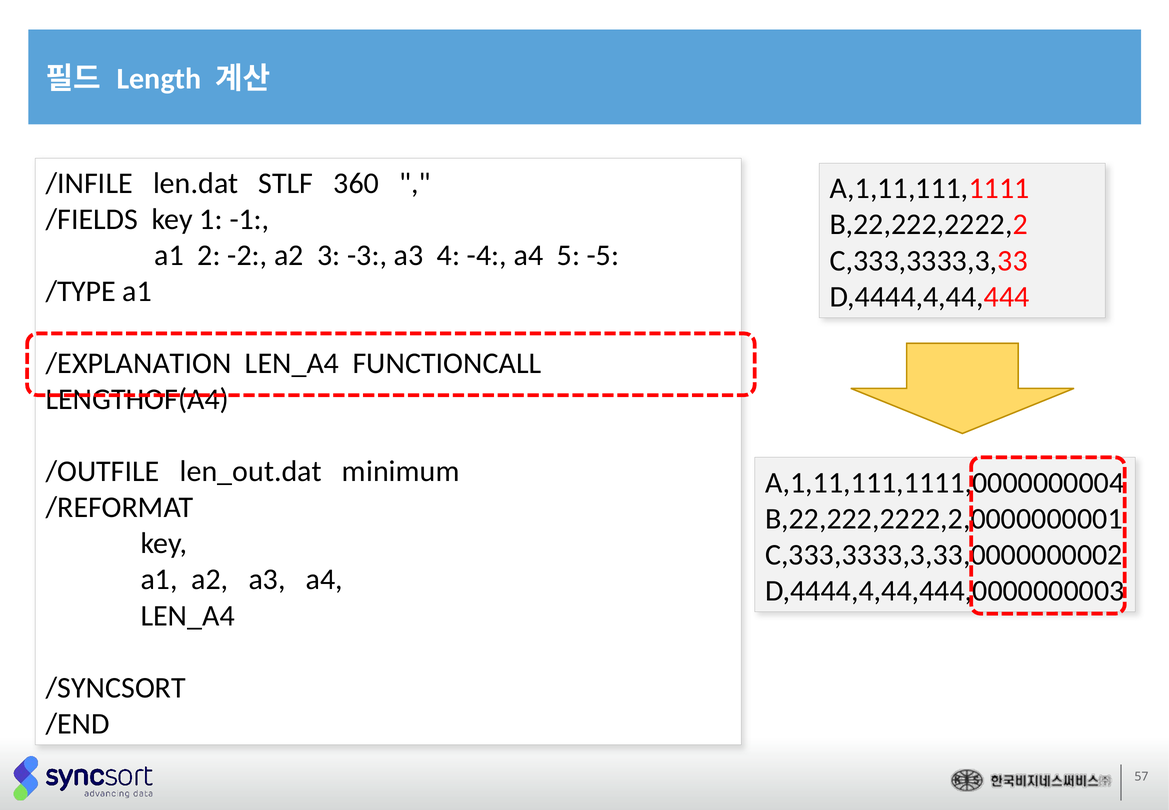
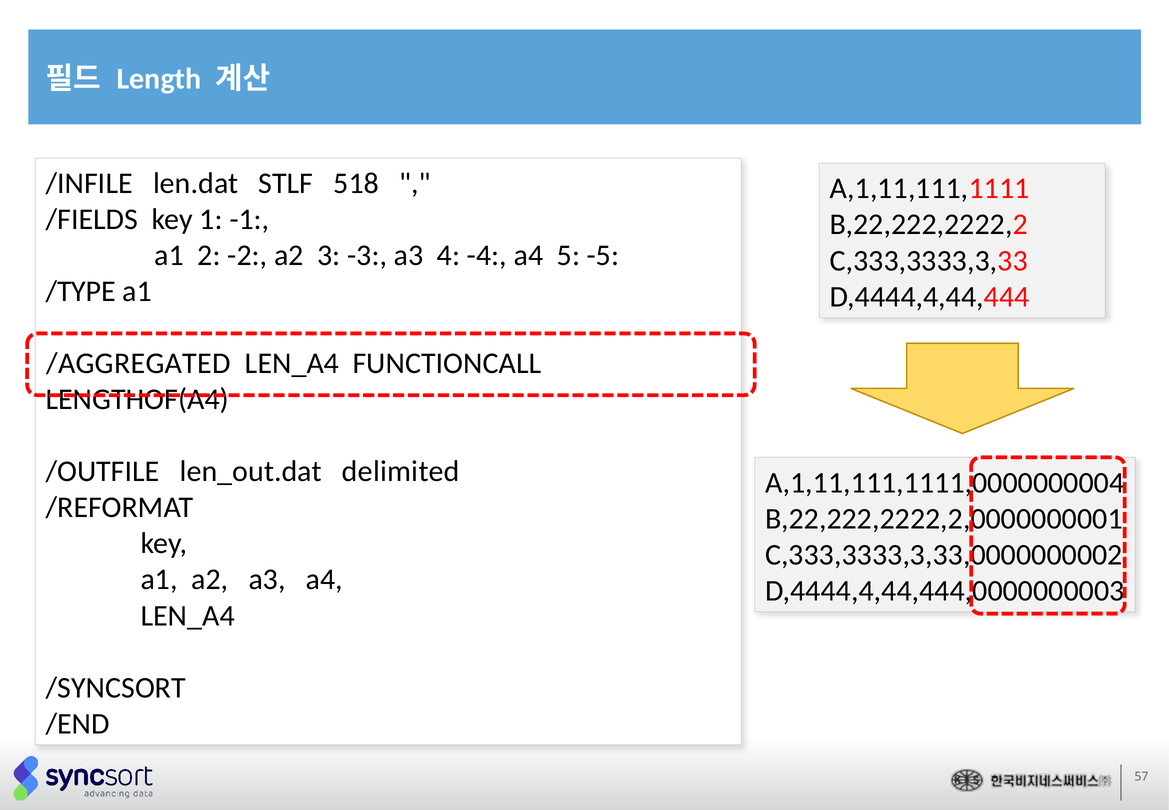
360: 360 -> 518 (356, 183)
/EXPLANATION: /EXPLANATION -> /AGGREGATED (138, 363)
minimum: minimum -> delimited (401, 471)
